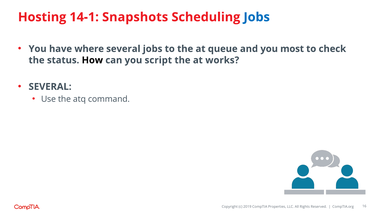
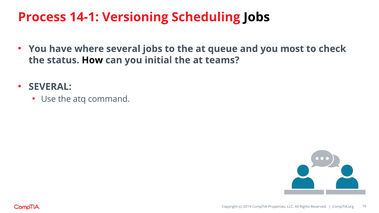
Hosting: Hosting -> Process (42, 17)
Snapshots: Snapshots -> Versioning (135, 17)
Jobs colour: blue -> black (257, 17)
script: script -> initial (158, 60)
works: works -> teams (222, 60)
